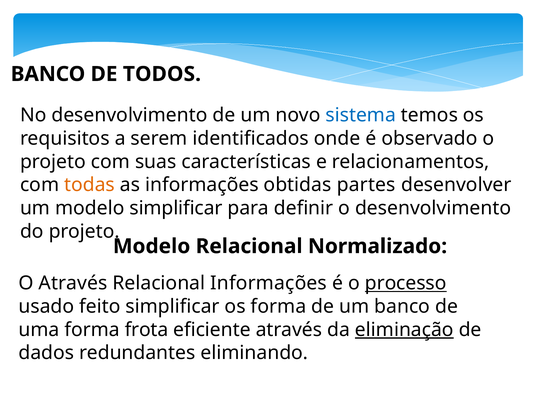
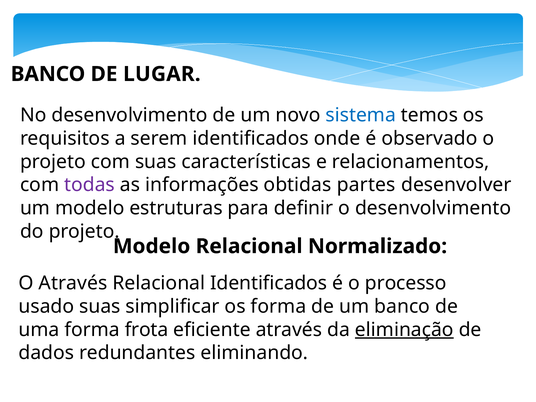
TODOS: TODOS -> LUGAR (162, 74)
todas colour: orange -> purple (90, 185)
modelo simplificar: simplificar -> estruturas (176, 208)
Relacional Informações: Informações -> Identificados (269, 283)
processo underline: present -> none (406, 283)
usado feito: feito -> suas (100, 306)
